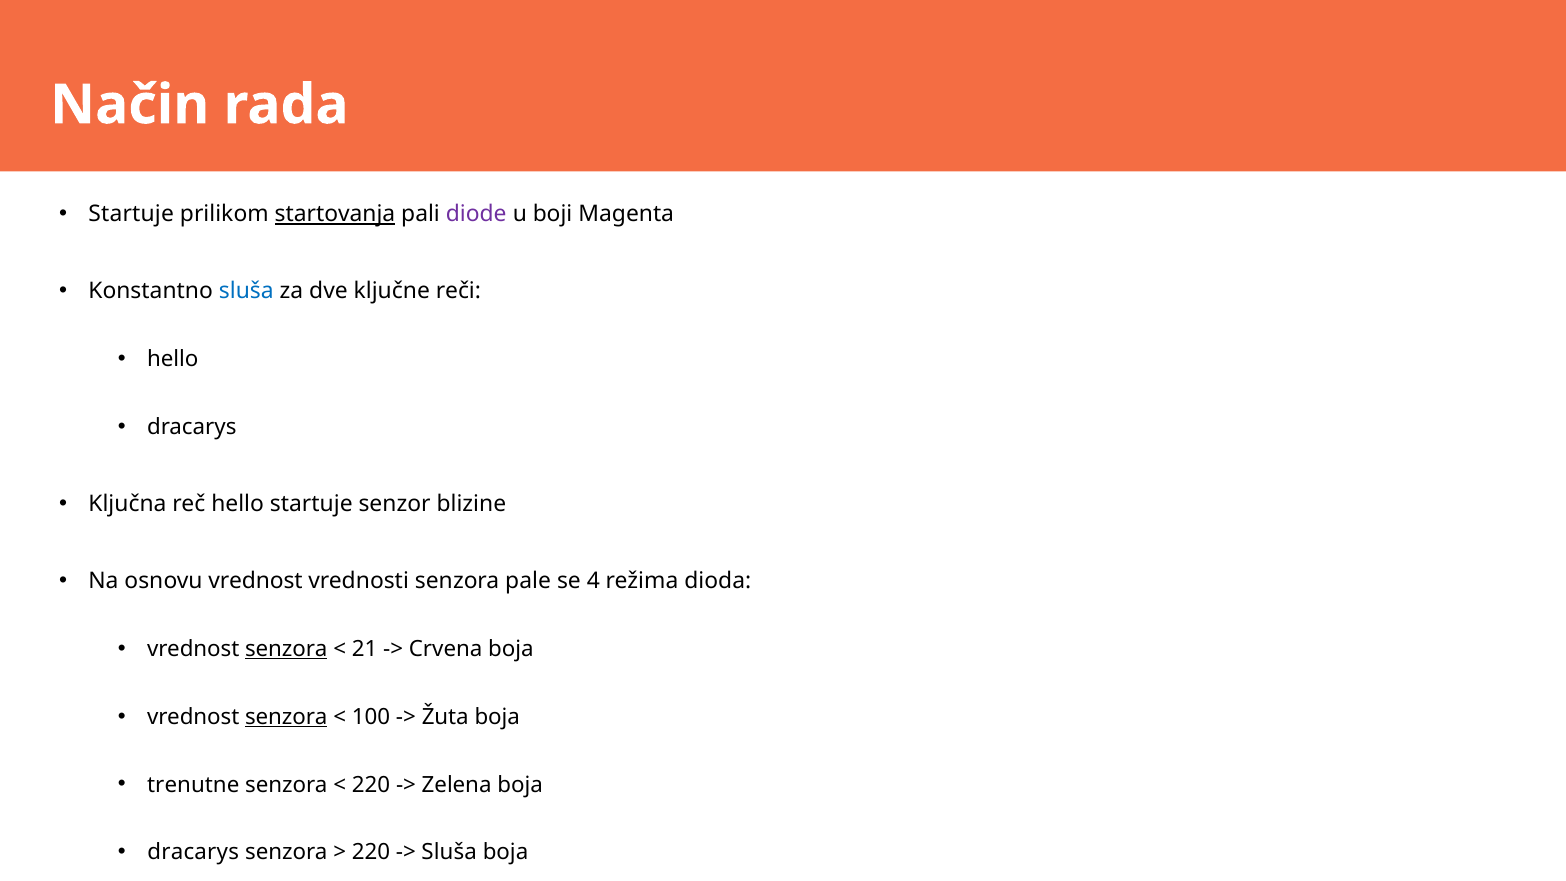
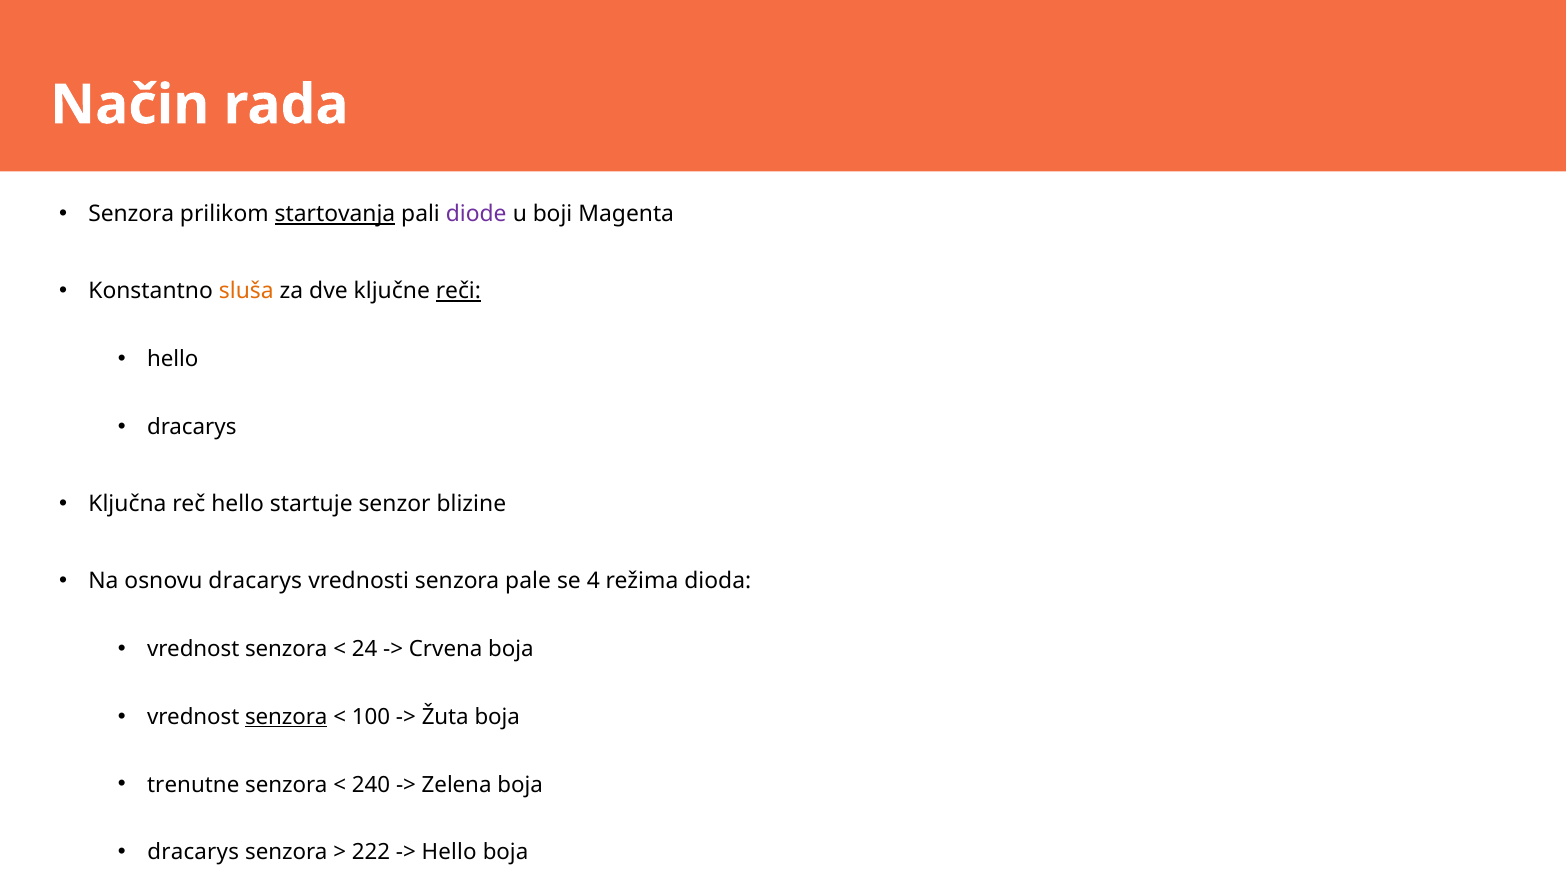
Startuje: Startuje -> Senzora (131, 214)
sluša colour: blue -> orange (246, 291)
reči underline: none -> present (458, 291)
osnovu vrednost: vrednost -> dracarys (255, 581)
senzora underline: present -> none (286, 649)
21: 21 -> 24 (365, 649)
220: 220 -> 240 (371, 785)
220: 220 -> 222 (371, 852)
Sluša: Sluša -> Hello (449, 852)
